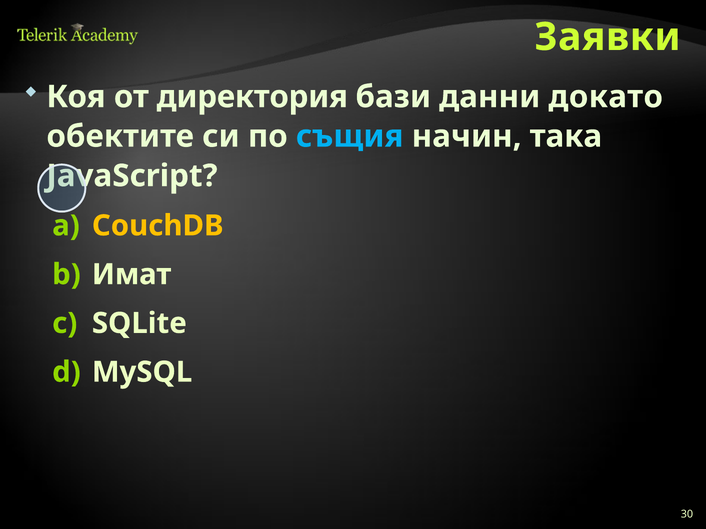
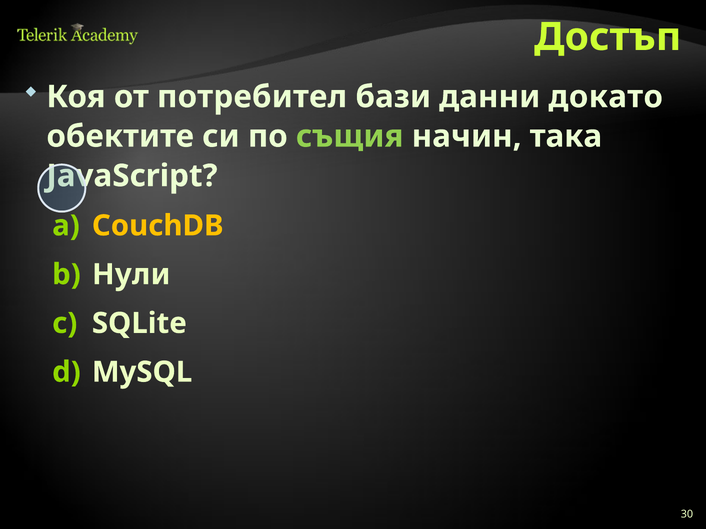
Заявки: Заявки -> Достъп (608, 37)
директория: директория -> потребител (252, 97)
същия colour: light blue -> light green (350, 136)
Имат: Имат -> Нули (131, 275)
